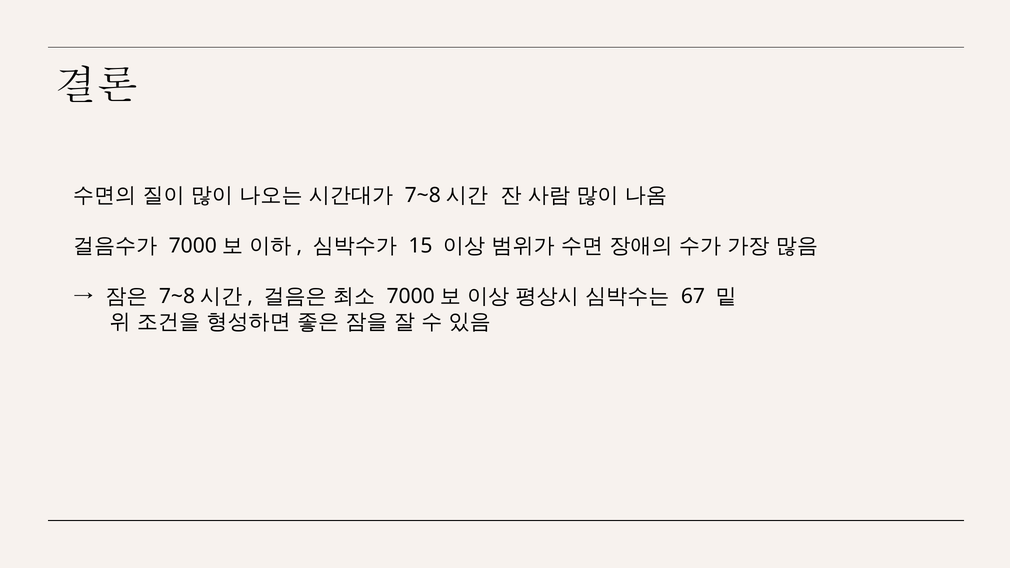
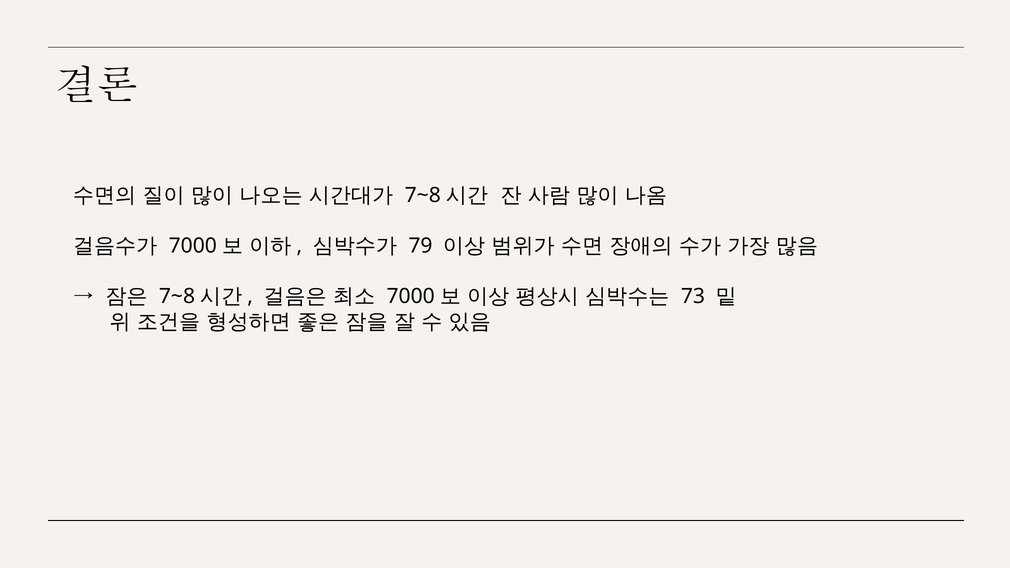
15: 15 -> 79 (420, 246)
67: 67 -> 73 (693, 296)
